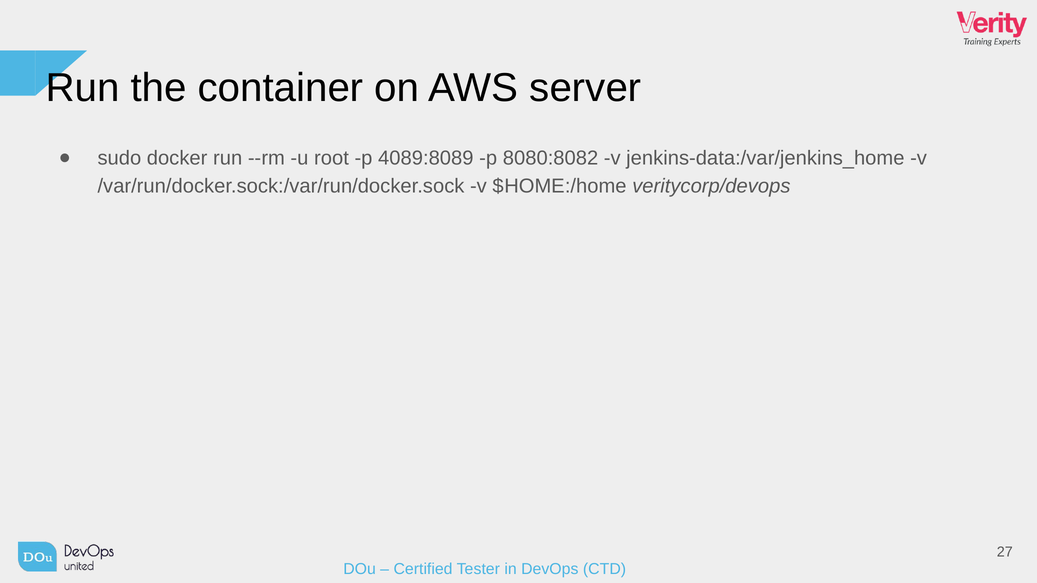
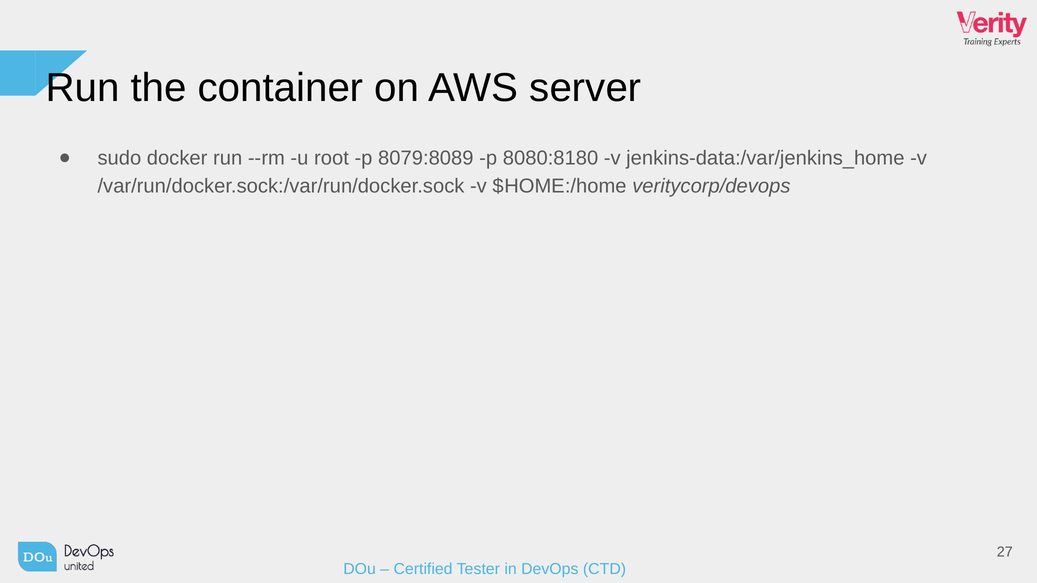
4089:8089: 4089:8089 -> 8079:8089 (426, 158)
8080:8082: 8080:8082 -> 8080:8180 (551, 158)
